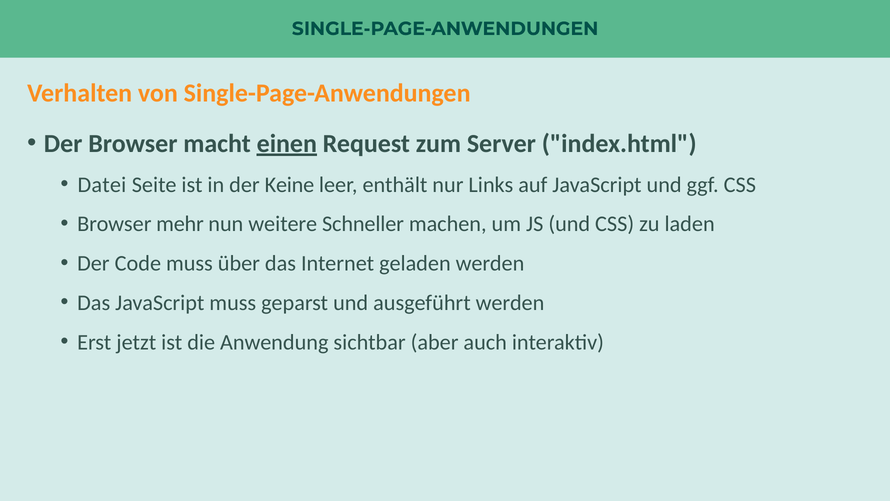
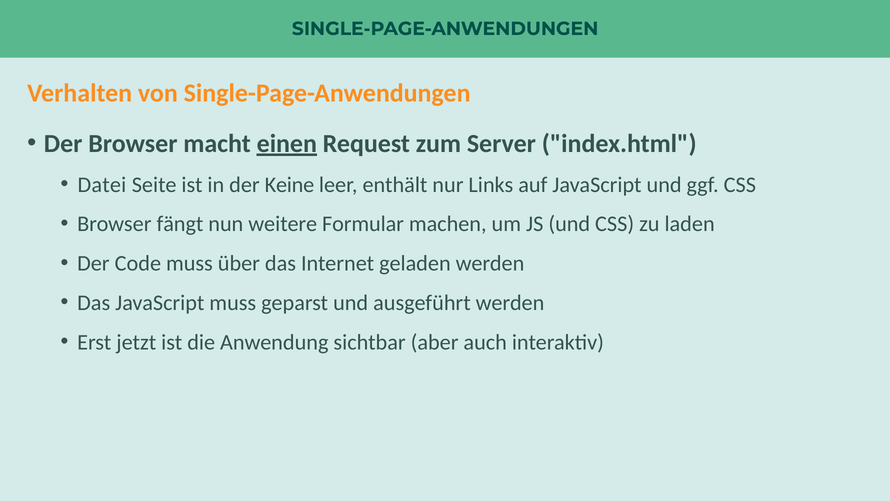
mehr: mehr -> fängt (180, 224)
Schneller: Schneller -> Formular (363, 224)
